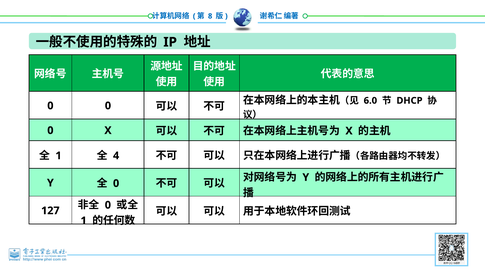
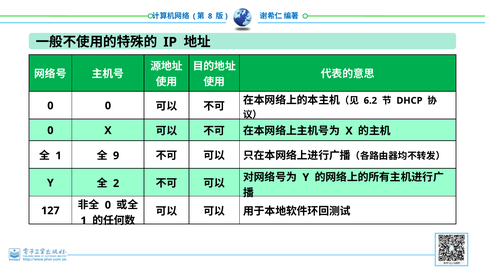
6.0: 6.0 -> 6.2 (370, 101)
4: 4 -> 9 (116, 156)
0: 0 -> 2 (116, 183)
